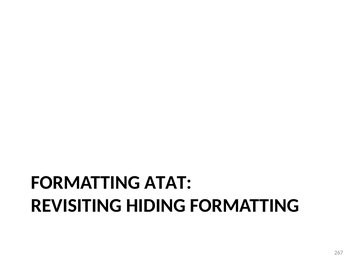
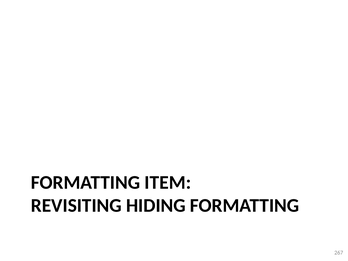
ATAT: ATAT -> ITEM (168, 182)
